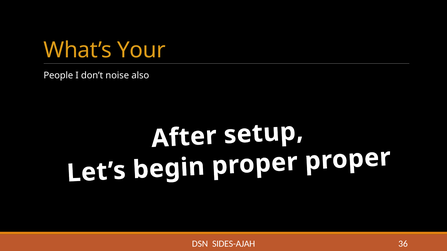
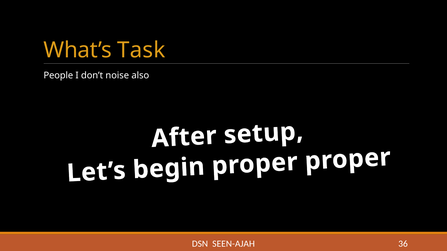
Your: Your -> Task (141, 50)
SIDES-AJAH: SIDES-AJAH -> SEEN-AJAH (234, 244)
